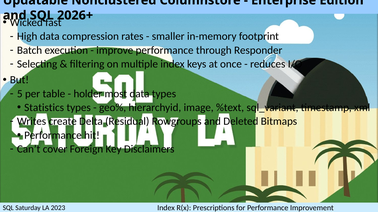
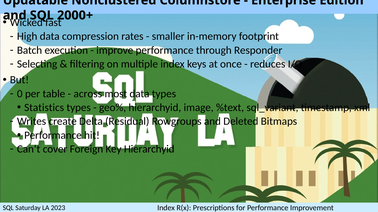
2026+: 2026+ -> 2000+ (75, 15)
5: 5 -> 0 (20, 94)
holder: holder -> across (88, 94)
Key Disclaimers: Disclaimers -> Hierarchyid (149, 149)
